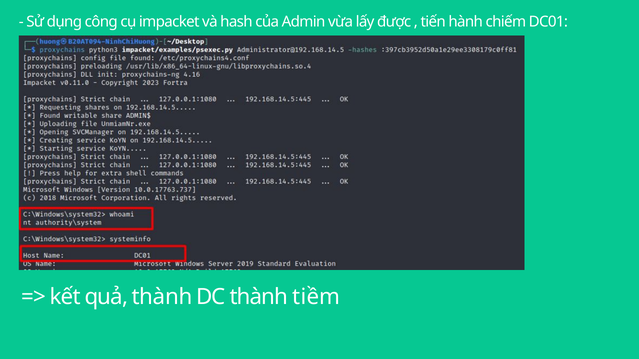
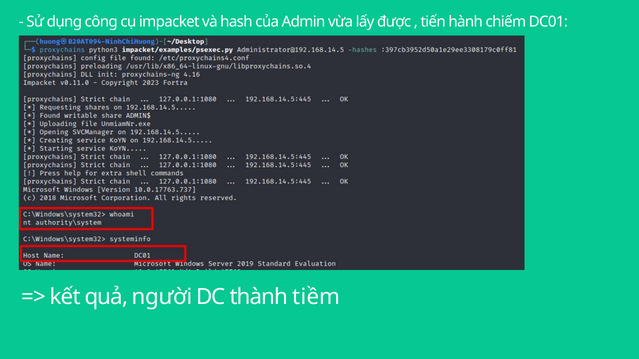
quả thành: thành -> người (162, 297)
